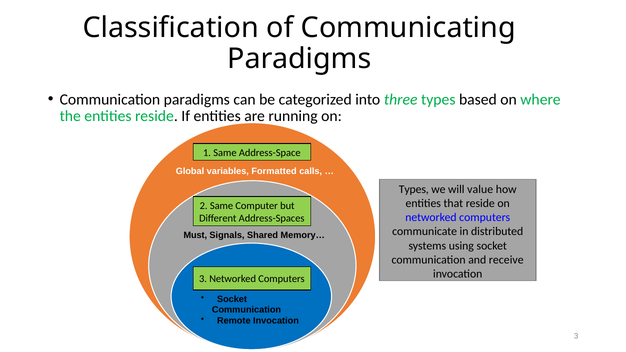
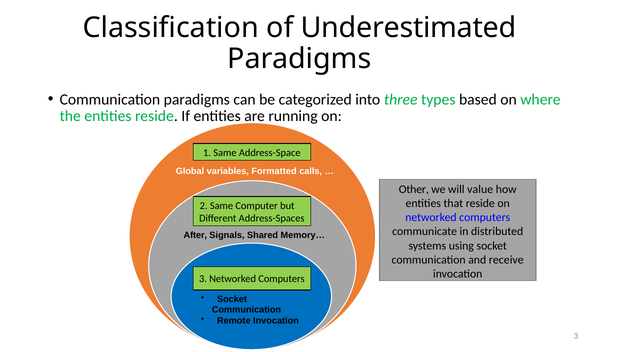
Communicating: Communicating -> Underestimated (408, 28)
Types: Types -> Other (414, 189)
Must: Must -> After (195, 235)
